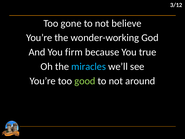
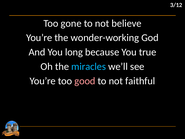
firm: firm -> long (74, 52)
good colour: light green -> pink (85, 81)
around: around -> faithful (140, 81)
